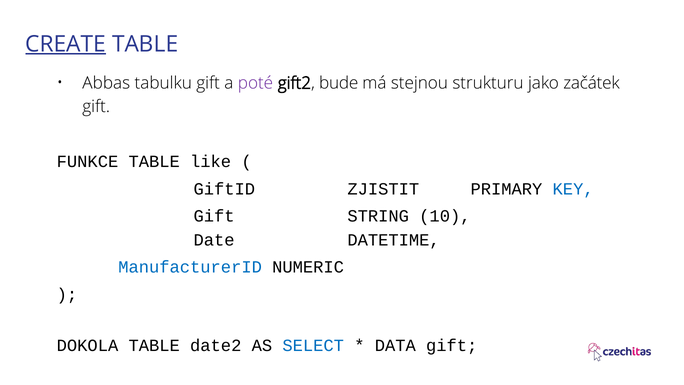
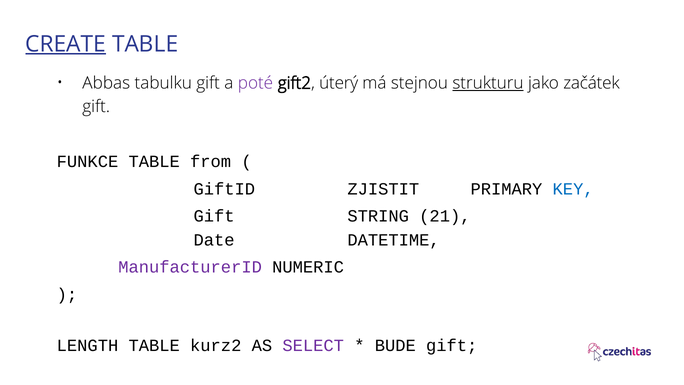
bude: bude -> úterý (339, 83)
strukturu underline: none -> present (488, 83)
like: like -> from (211, 161)
10: 10 -> 21 (445, 216)
ManufacturerID colour: blue -> purple (190, 267)
DOKOLA: DOKOLA -> LENGTH (87, 345)
date2: date2 -> kurz2 (216, 345)
SELECT colour: blue -> purple (313, 345)
DATA: DATA -> BUDE (395, 345)
